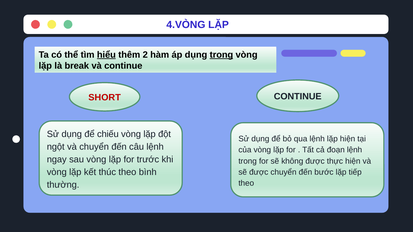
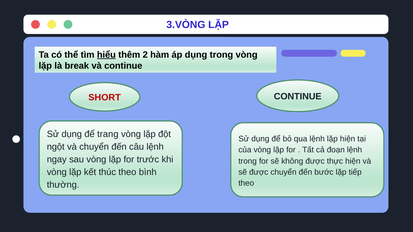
4.VÒNG: 4.VÒNG -> 3.VÒNG (186, 25)
trong underline: present -> none (221, 55)
chiếu: chiếu -> trang (108, 134)
